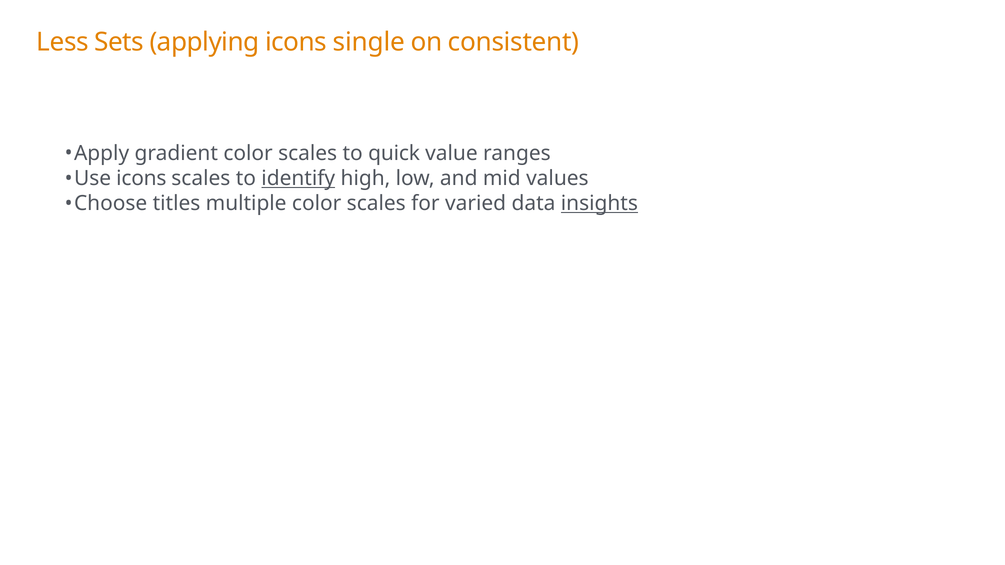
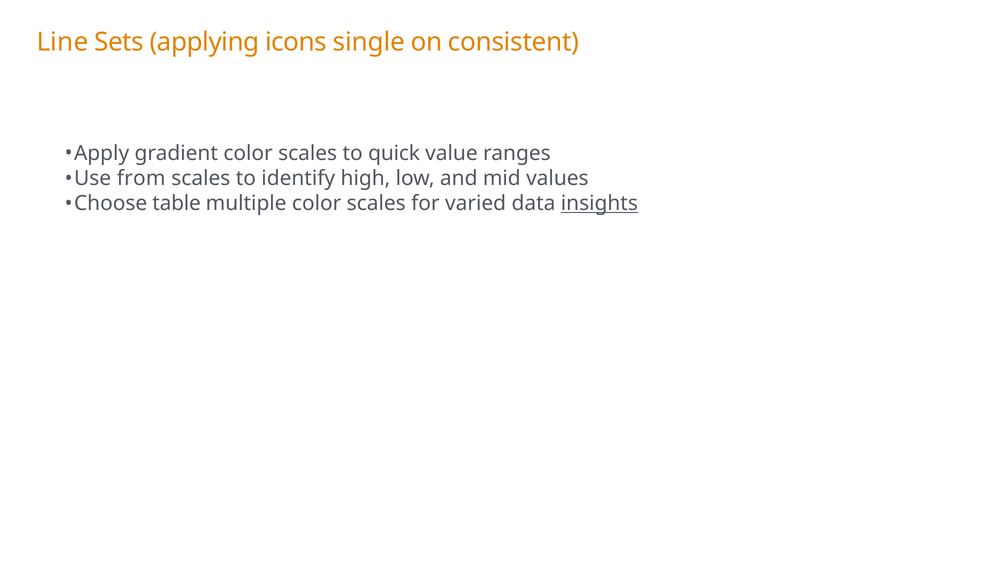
Less: Less -> Line (62, 42)
Use icons: icons -> from (141, 179)
identify underline: present -> none (298, 179)
titles: titles -> table (177, 204)
